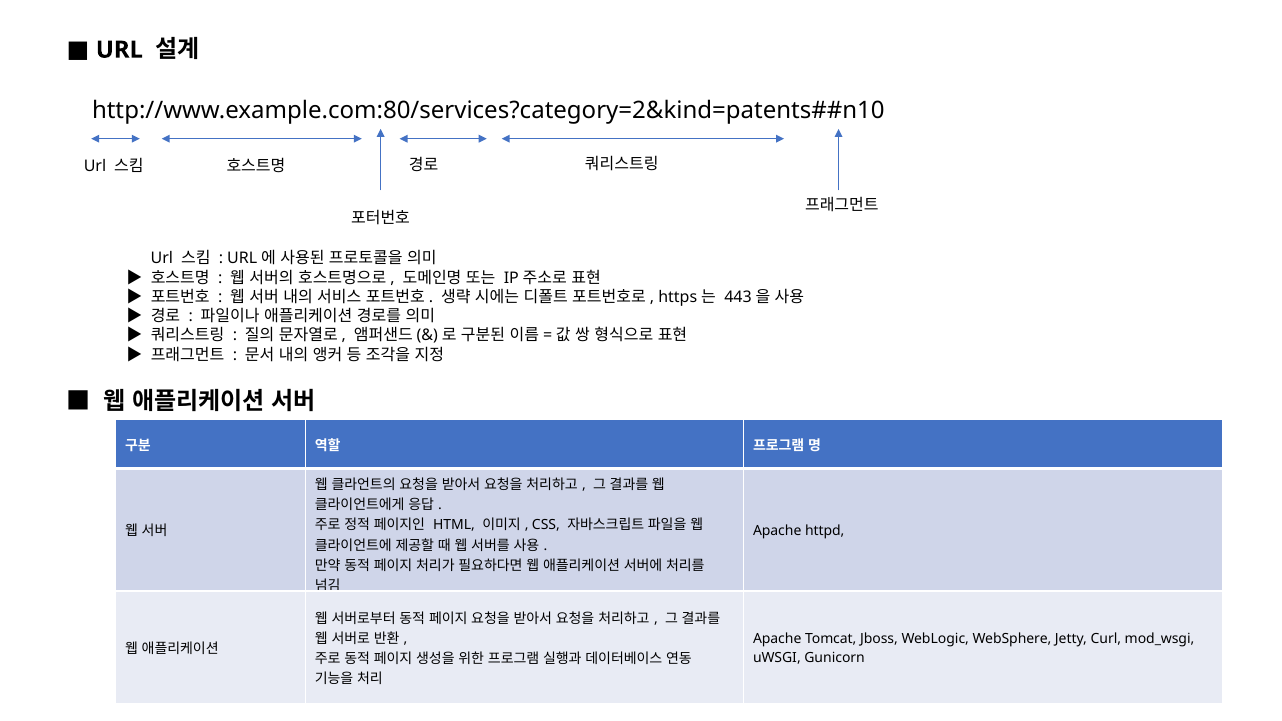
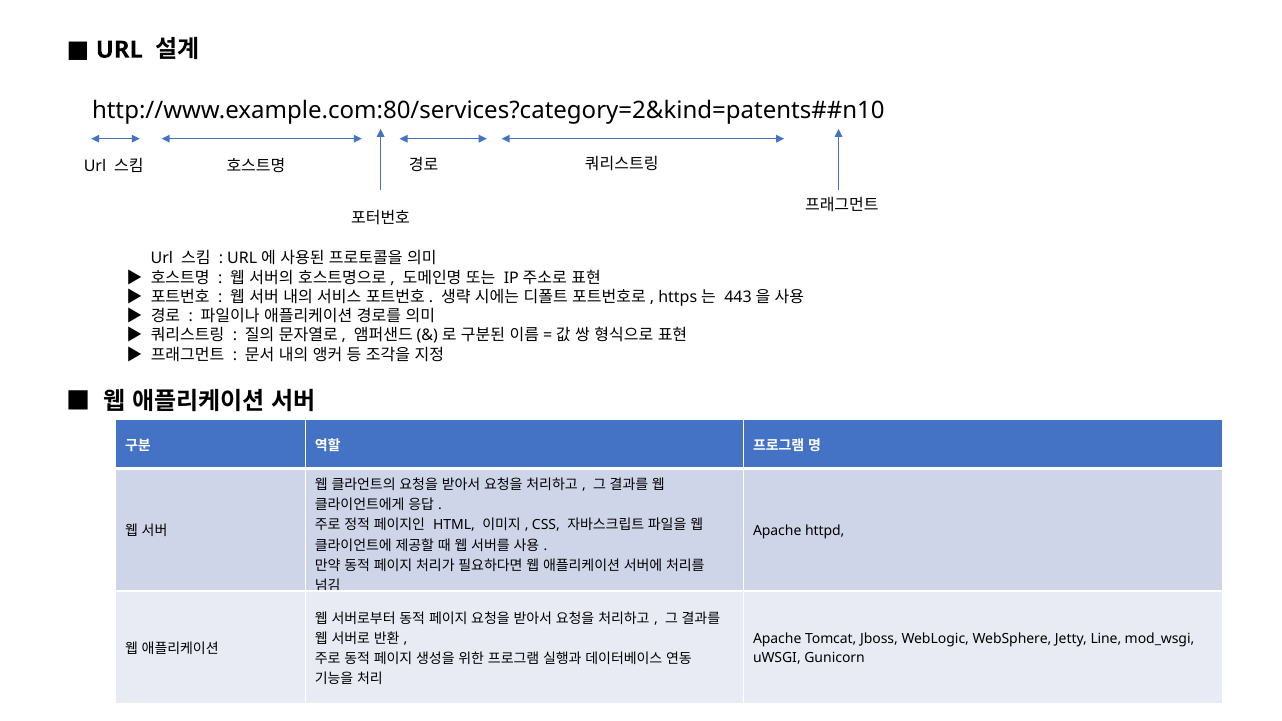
Curl: Curl -> Line (1106, 639)
